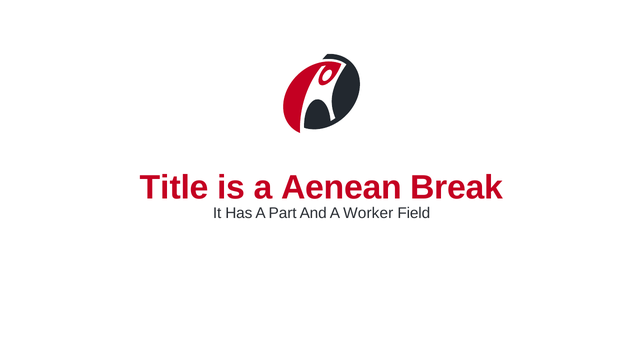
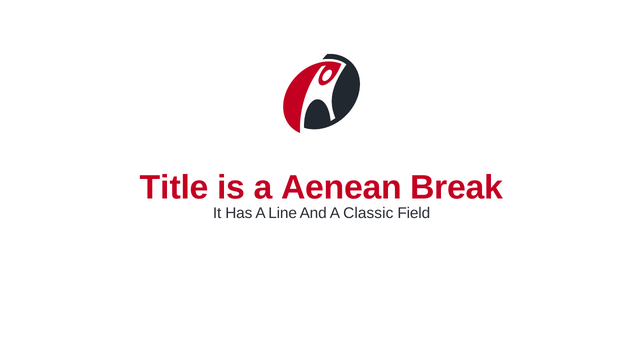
Part: Part -> Line (283, 213)
Worker: Worker -> Classic (368, 213)
